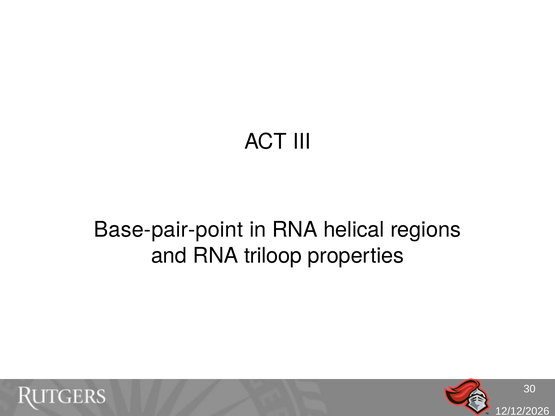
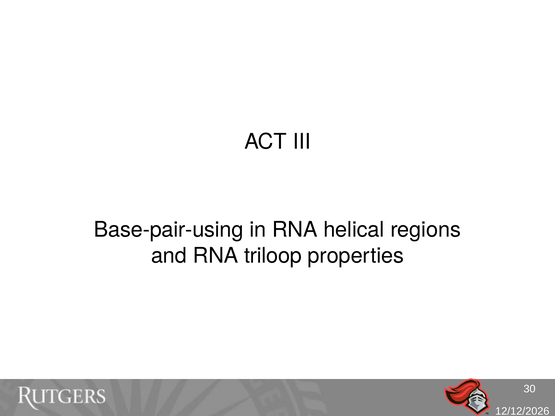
Base-pair-point: Base-pair-point -> Base-pair-using (169, 230)
